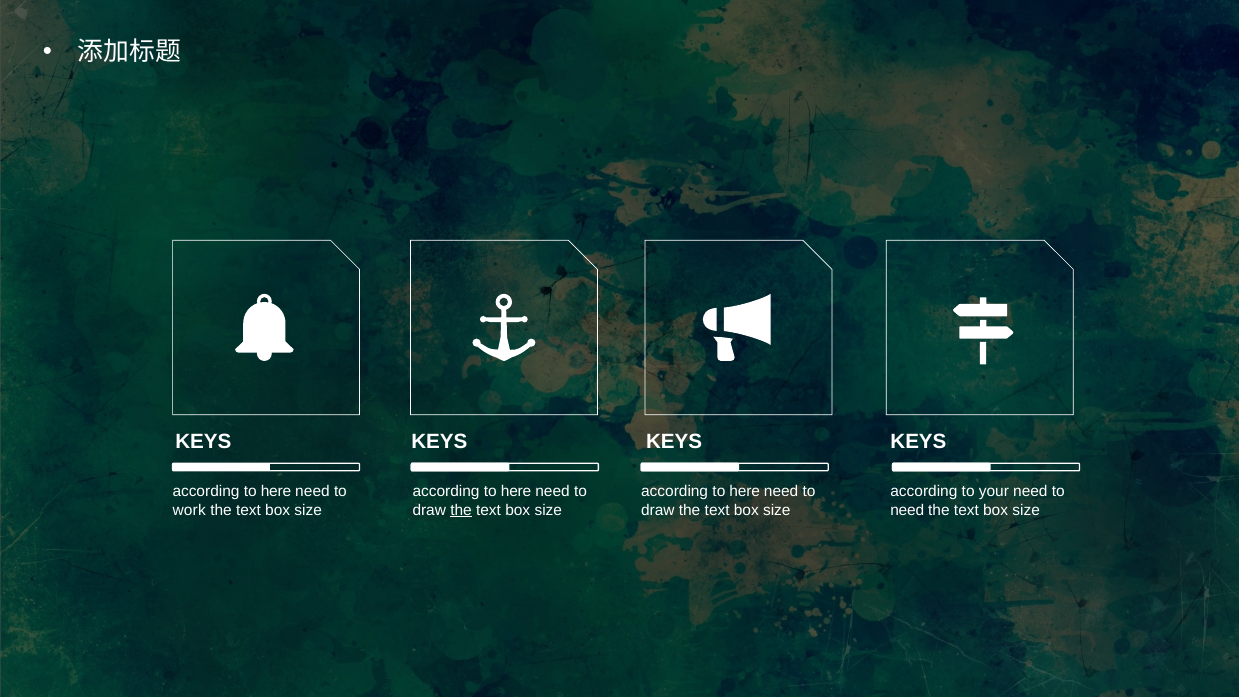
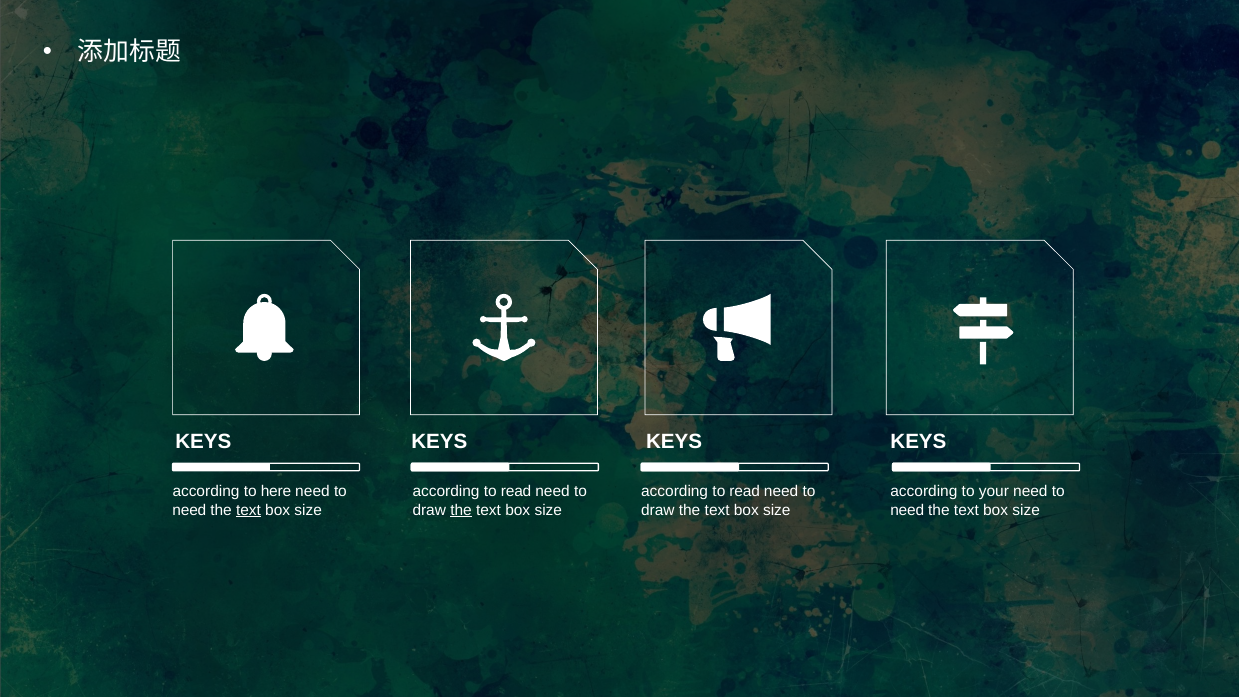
here: here -> read (516, 491)
here: here -> read (745, 491)
work: work -> need (189, 510)
text underline: none -> present (248, 510)
